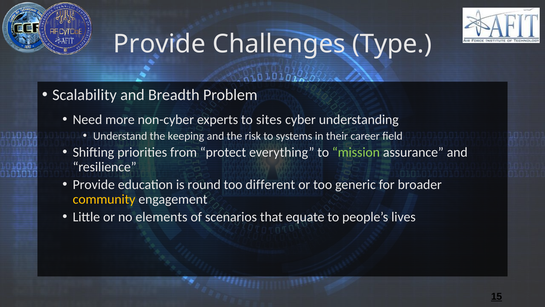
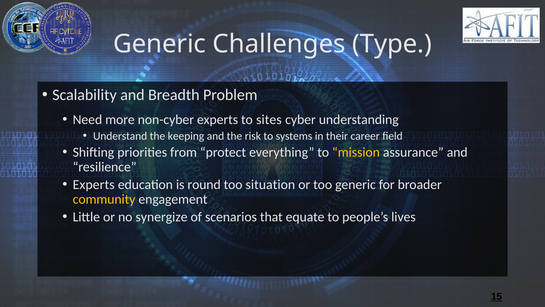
Provide: Provide -> Generic (160, 44)
mission colour: light green -> yellow (356, 152)
Provide: Provide -> Experts (94, 184)
different: different -> situation (270, 184)
elements: elements -> synergize (162, 217)
